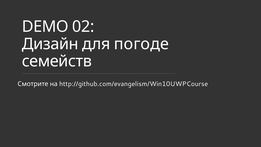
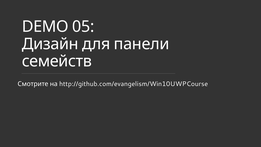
02: 02 -> 05 (83, 27)
погоде: погоде -> панели (142, 44)
